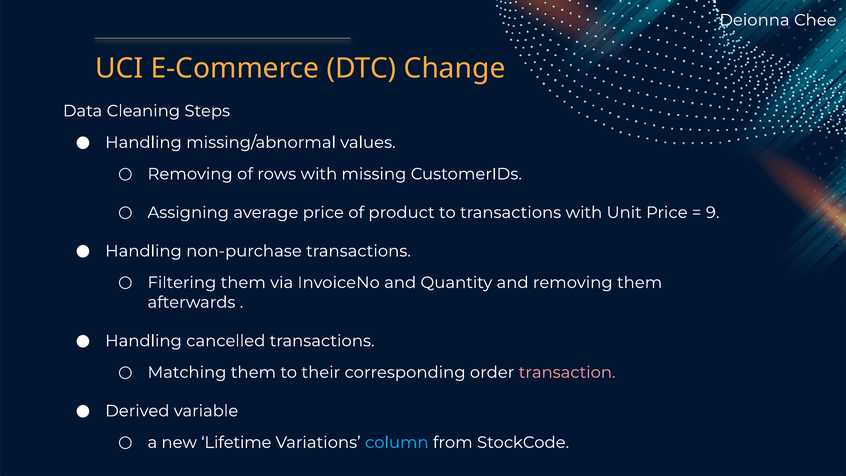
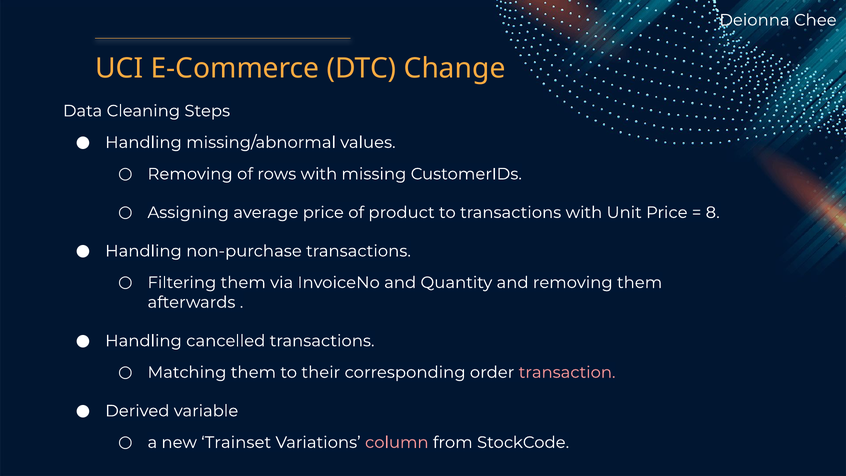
9: 9 -> 8 (713, 212)
Lifetime: Lifetime -> Trainset (236, 442)
column colour: light blue -> pink (397, 442)
